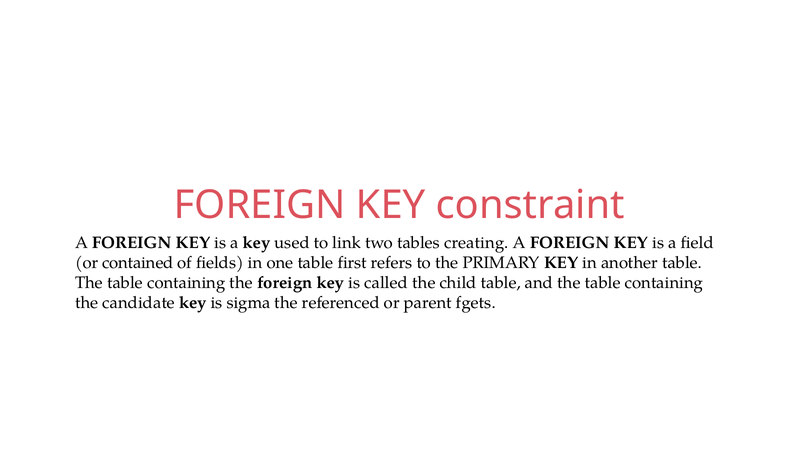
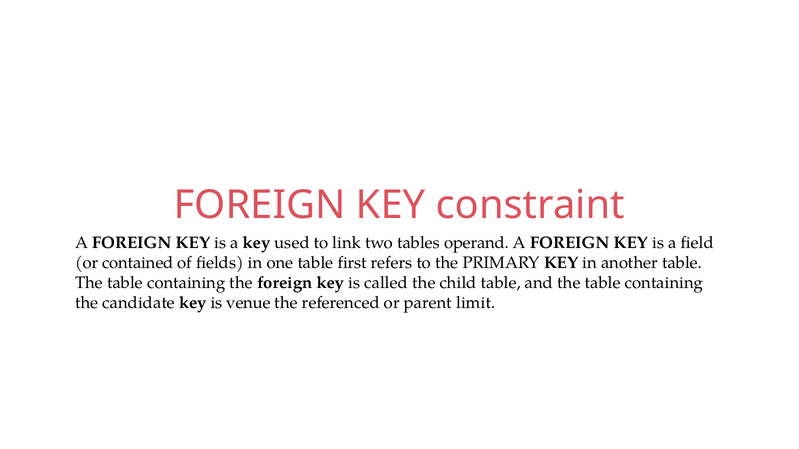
creating: creating -> operand (477, 243)
sigma: sigma -> venue (249, 303)
fgets: fgets -> limit (476, 303)
